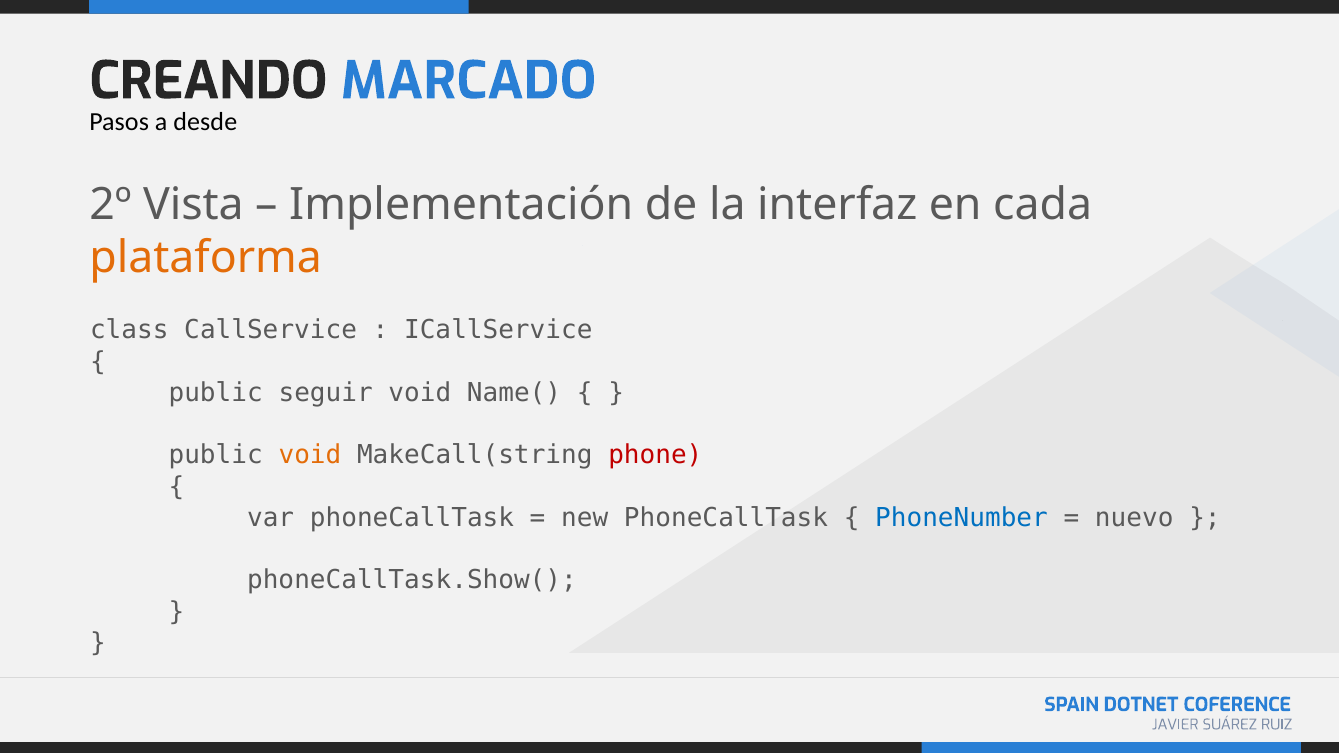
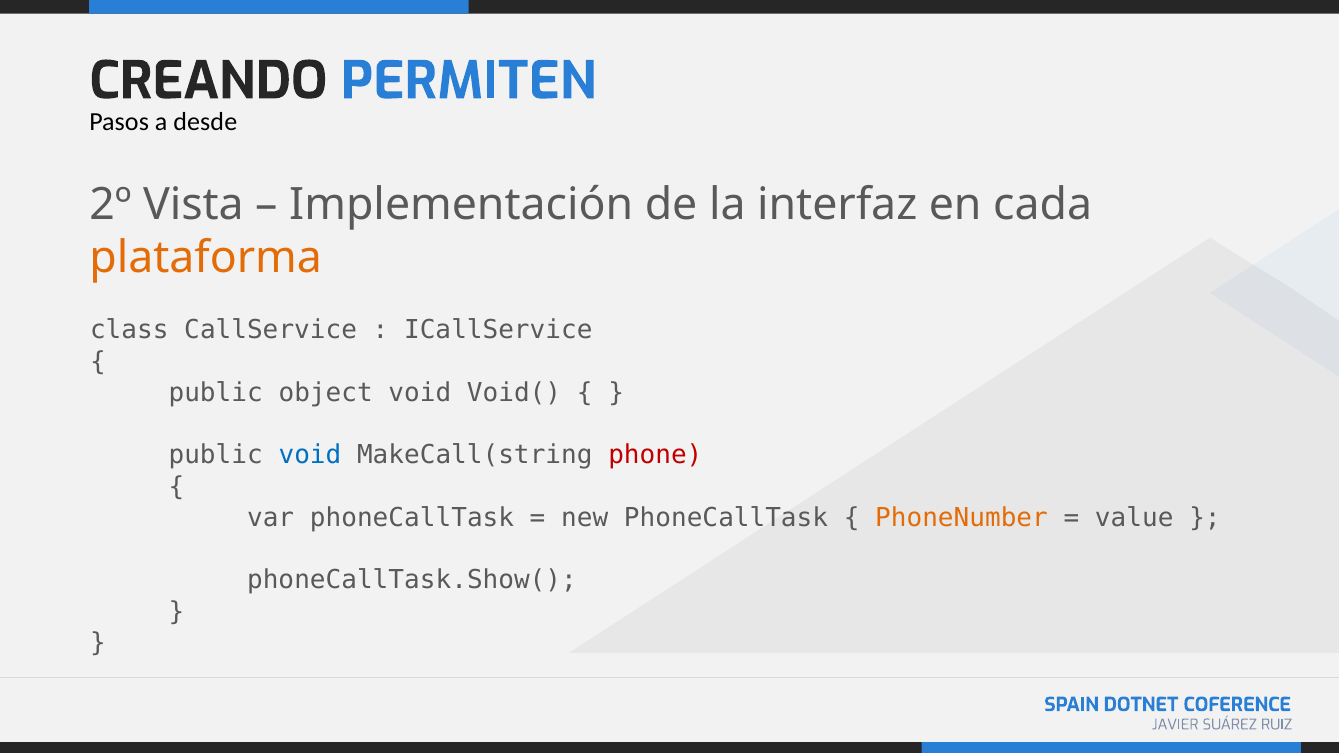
MARCADO: MARCADO -> PERMITEN (469, 81)
seguir: seguir -> object (326, 393)
Name(: Name( -> Void( (514, 393)
void colour: orange -> blue (310, 455)
PhoneNumber colour: blue -> orange (962, 518)
nuevo: nuevo -> value (1134, 518)
